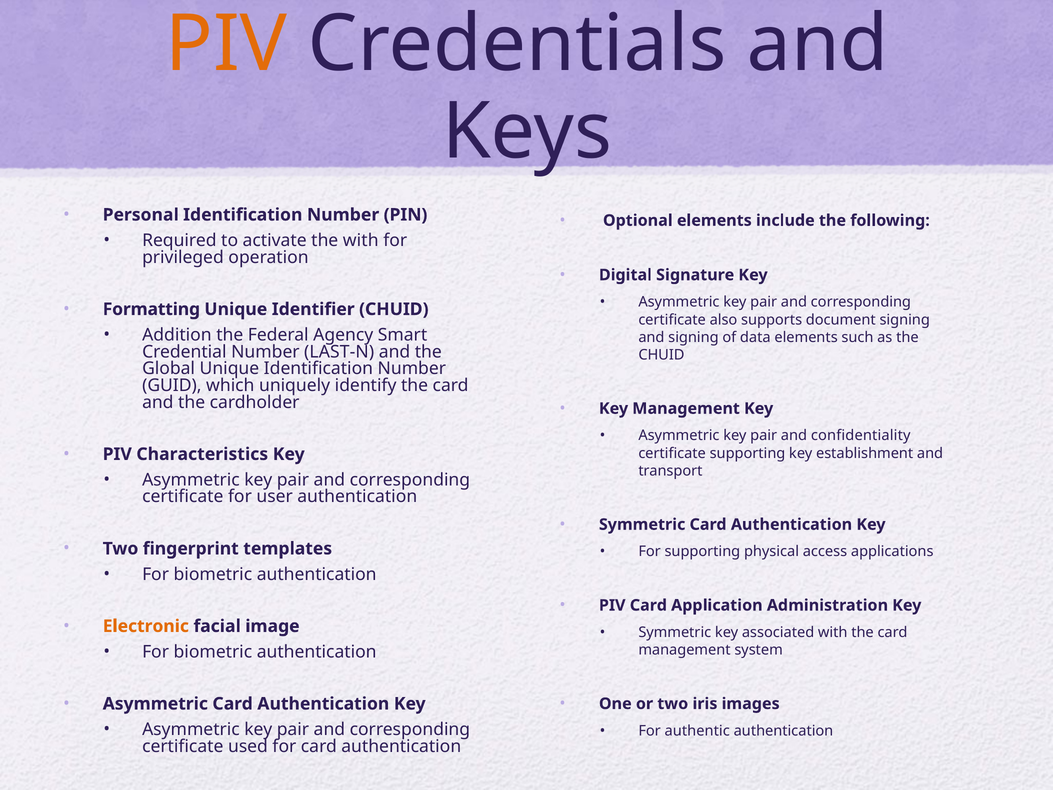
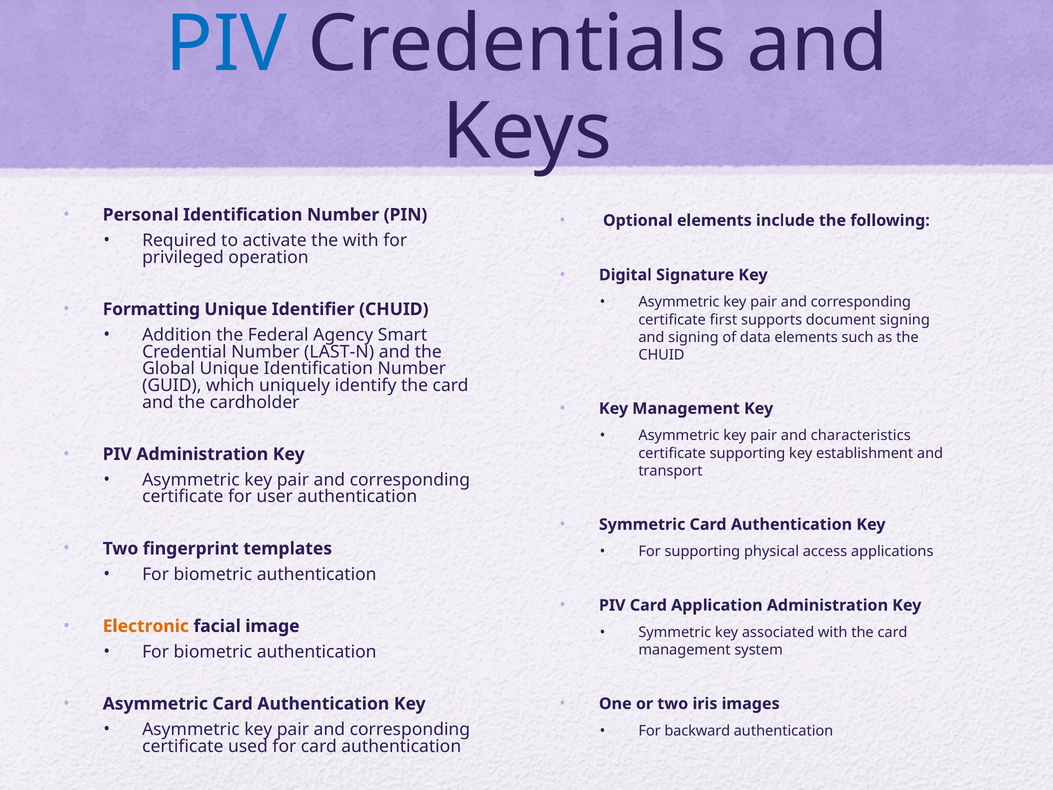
PIV colour: orange -> blue (226, 44)
also: also -> first (723, 320)
confidentiality: confidentiality -> characteristics (861, 436)
PIV Characteristics: Characteristics -> Administration (202, 454)
authentic: authentic -> backward (697, 731)
